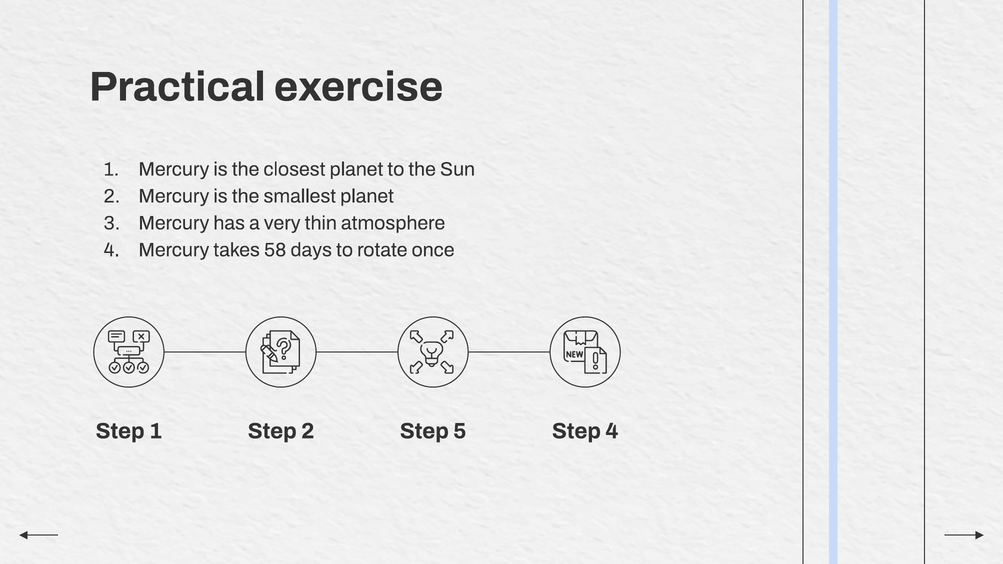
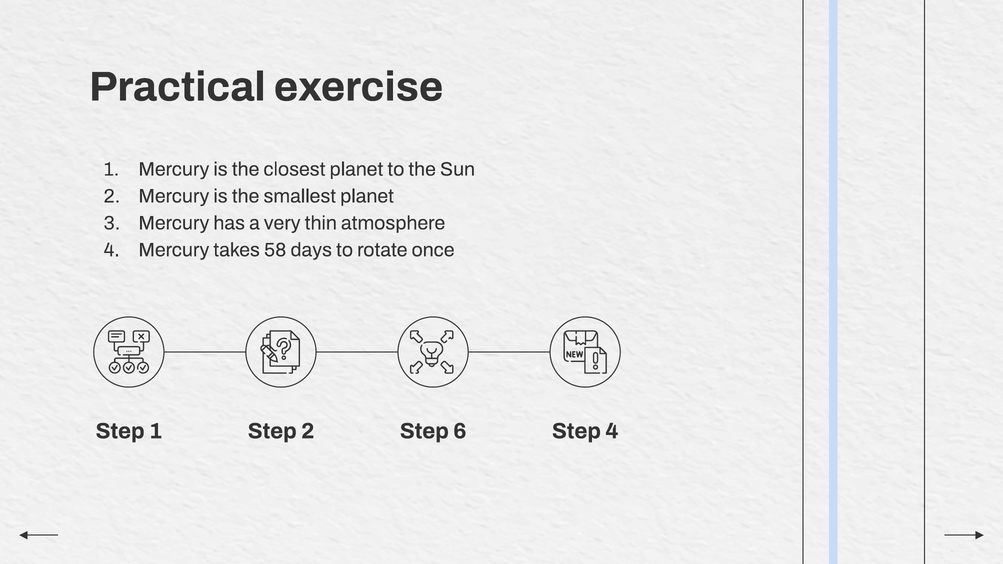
5: 5 -> 6 (460, 431)
